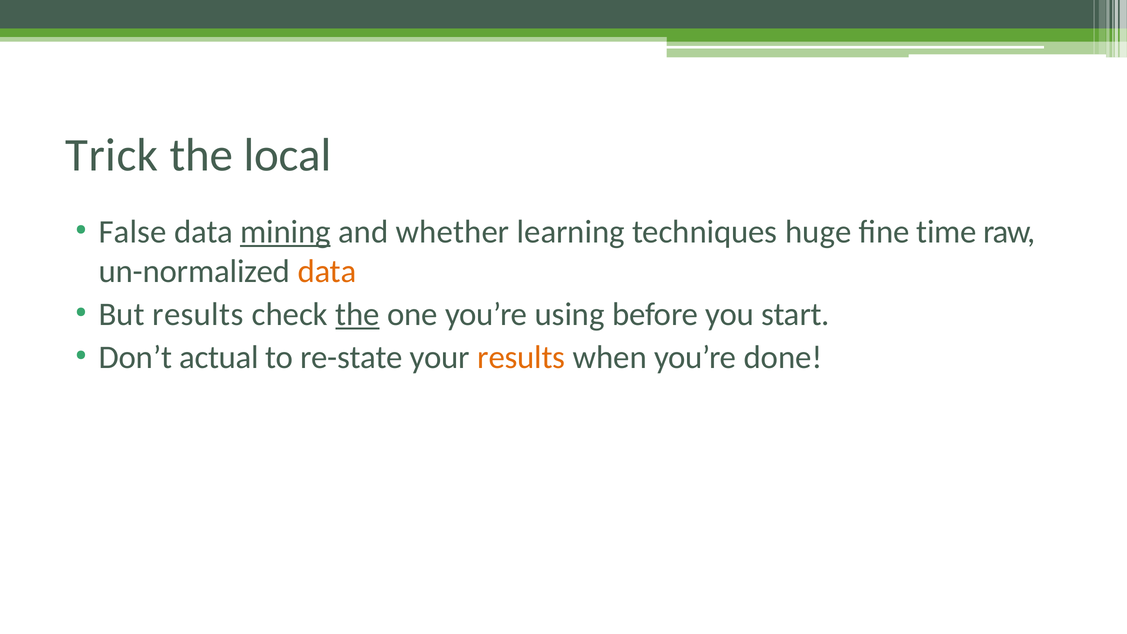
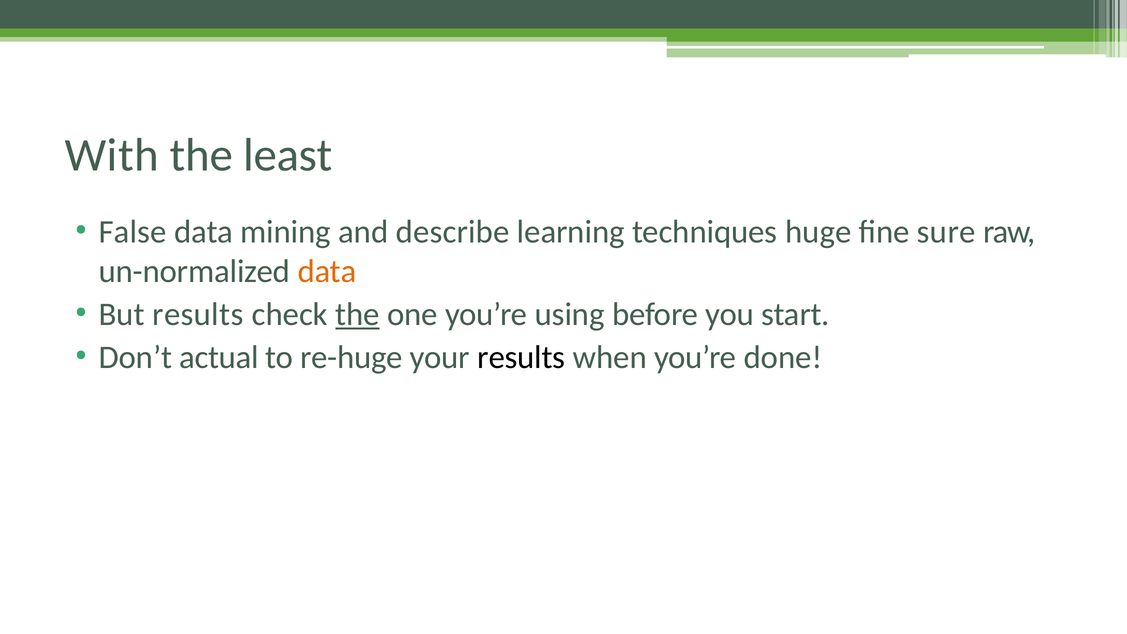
Trick: Trick -> With (112, 155)
local: local -> least (288, 155)
mining underline: present -> none (285, 232)
whether: whether -> describe (453, 232)
time: time -> sure (946, 232)
re-state: re-state -> re-huge (352, 357)
results colour: orange -> black (521, 357)
